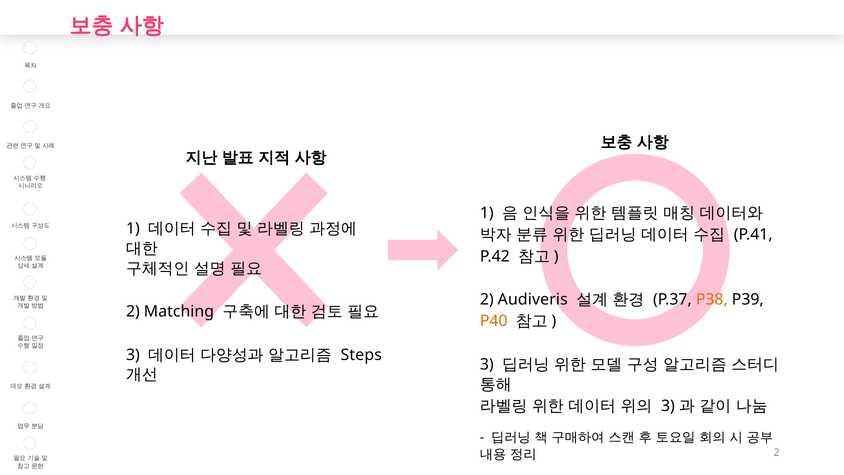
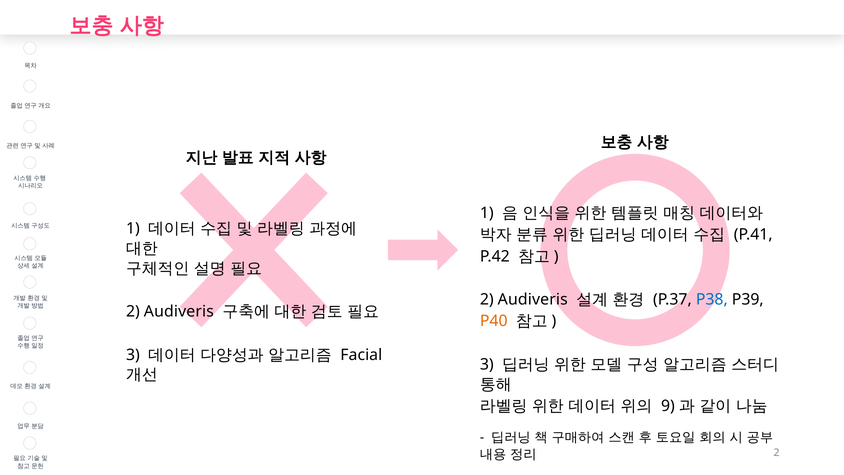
P38 colour: orange -> blue (712, 299)
Matching: Matching -> Audiveris (179, 311)
Steps: Steps -> Facial (361, 355)
3: 3 -> 9 (668, 406)
